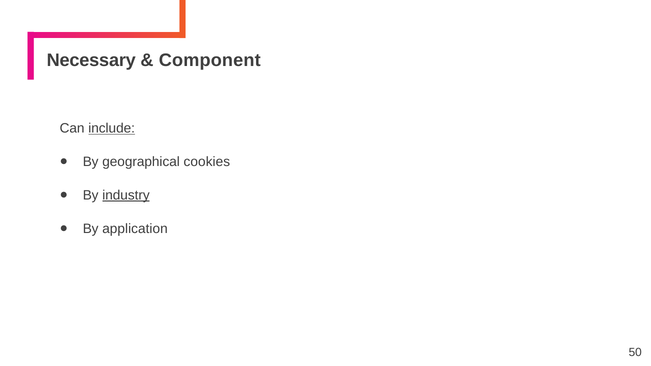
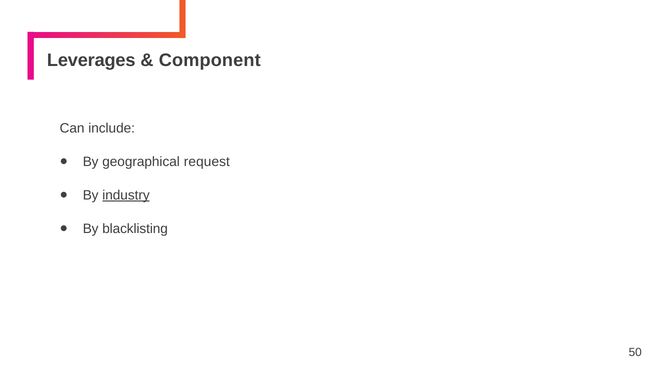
Necessary: Necessary -> Leverages (91, 60)
include underline: present -> none (112, 128)
cookies: cookies -> request (207, 162)
application: application -> blacklisting (135, 229)
